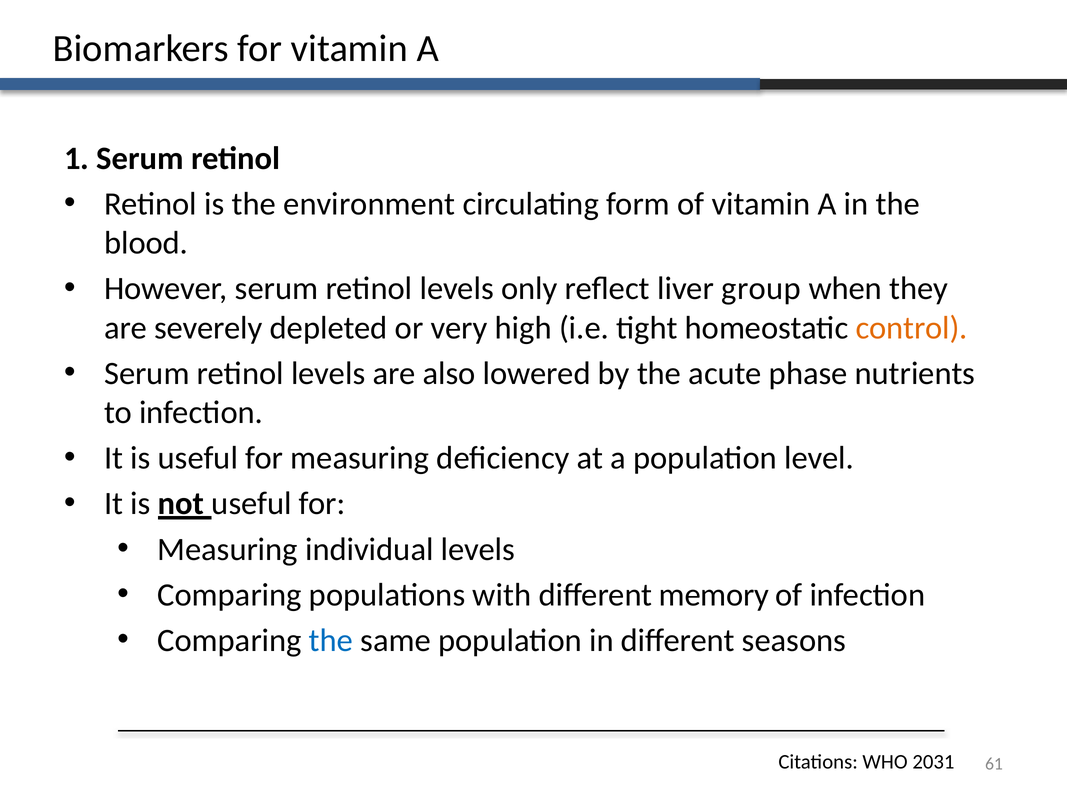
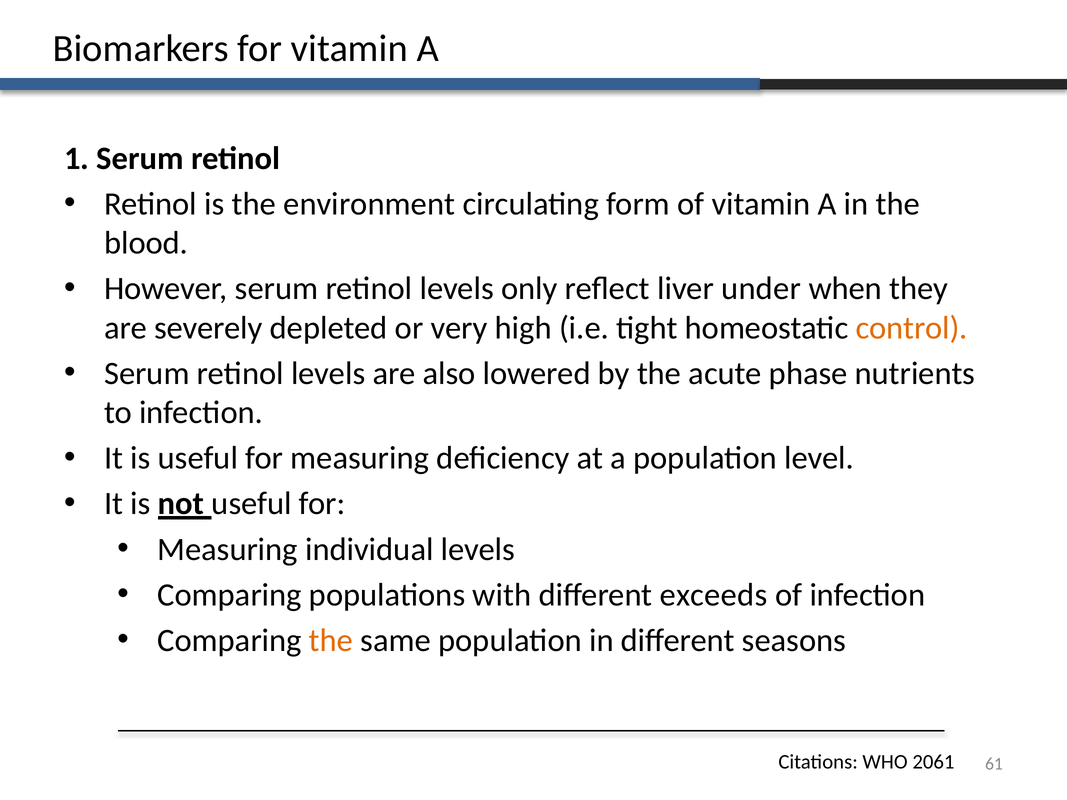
group: group -> under (761, 289)
memory: memory -> exceeds (714, 595)
the colour: blue -> orange (331, 641)
2031: 2031 -> 2061 (933, 762)
